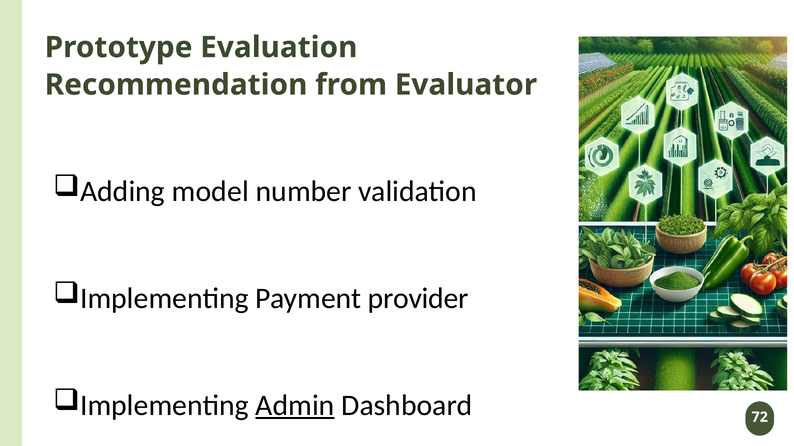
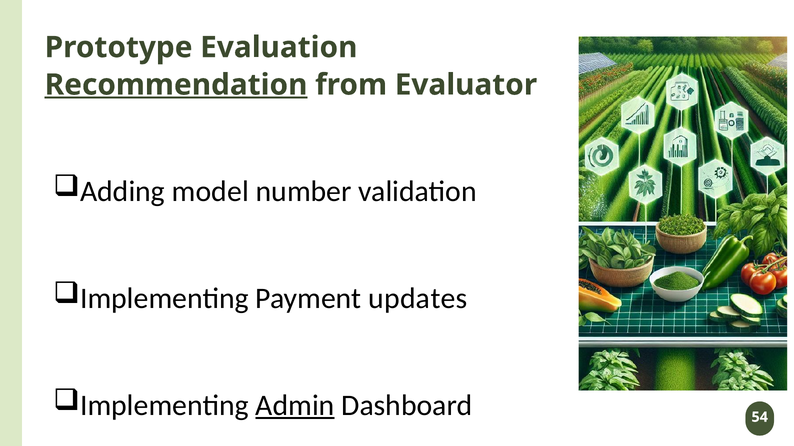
Recommendation underline: none -> present (176, 85)
provider: provider -> updates (418, 299)
72: 72 -> 54 (760, 418)
